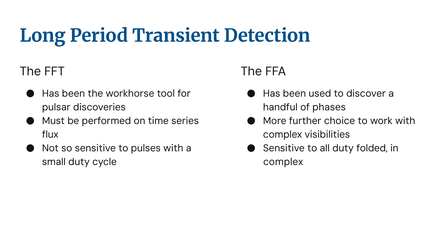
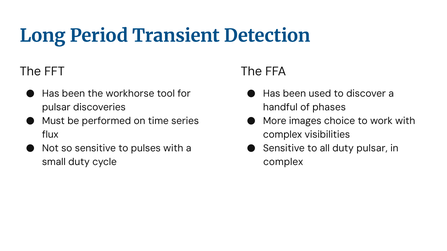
further: further -> images (305, 121)
duty folded: folded -> pulsar (372, 149)
